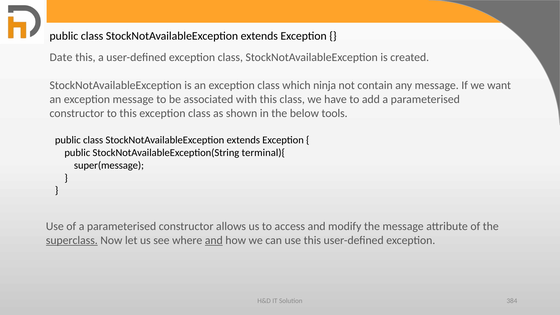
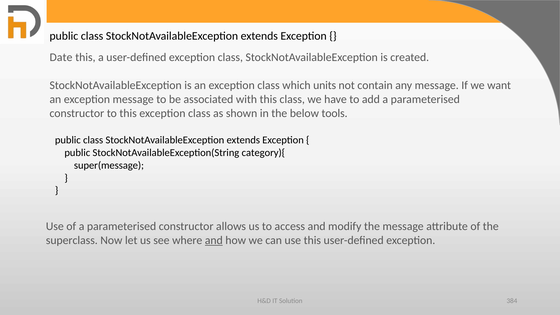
ninja: ninja -> units (325, 85)
terminal){: terminal){ -> category){ (263, 153)
superclass underline: present -> none (72, 240)
